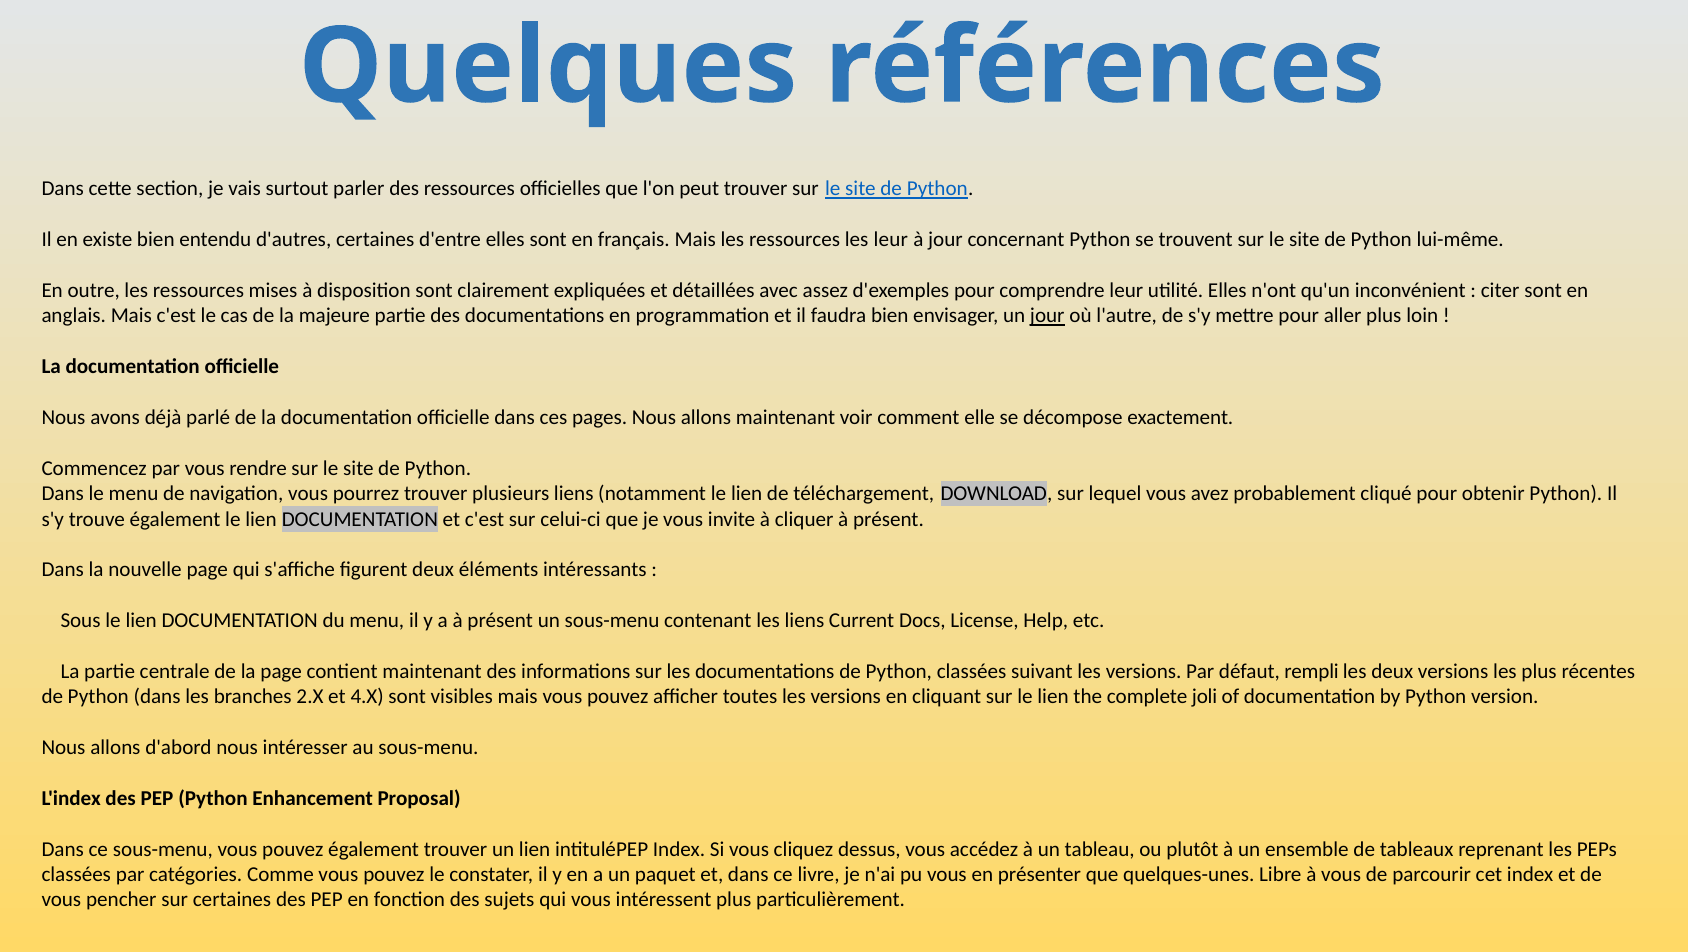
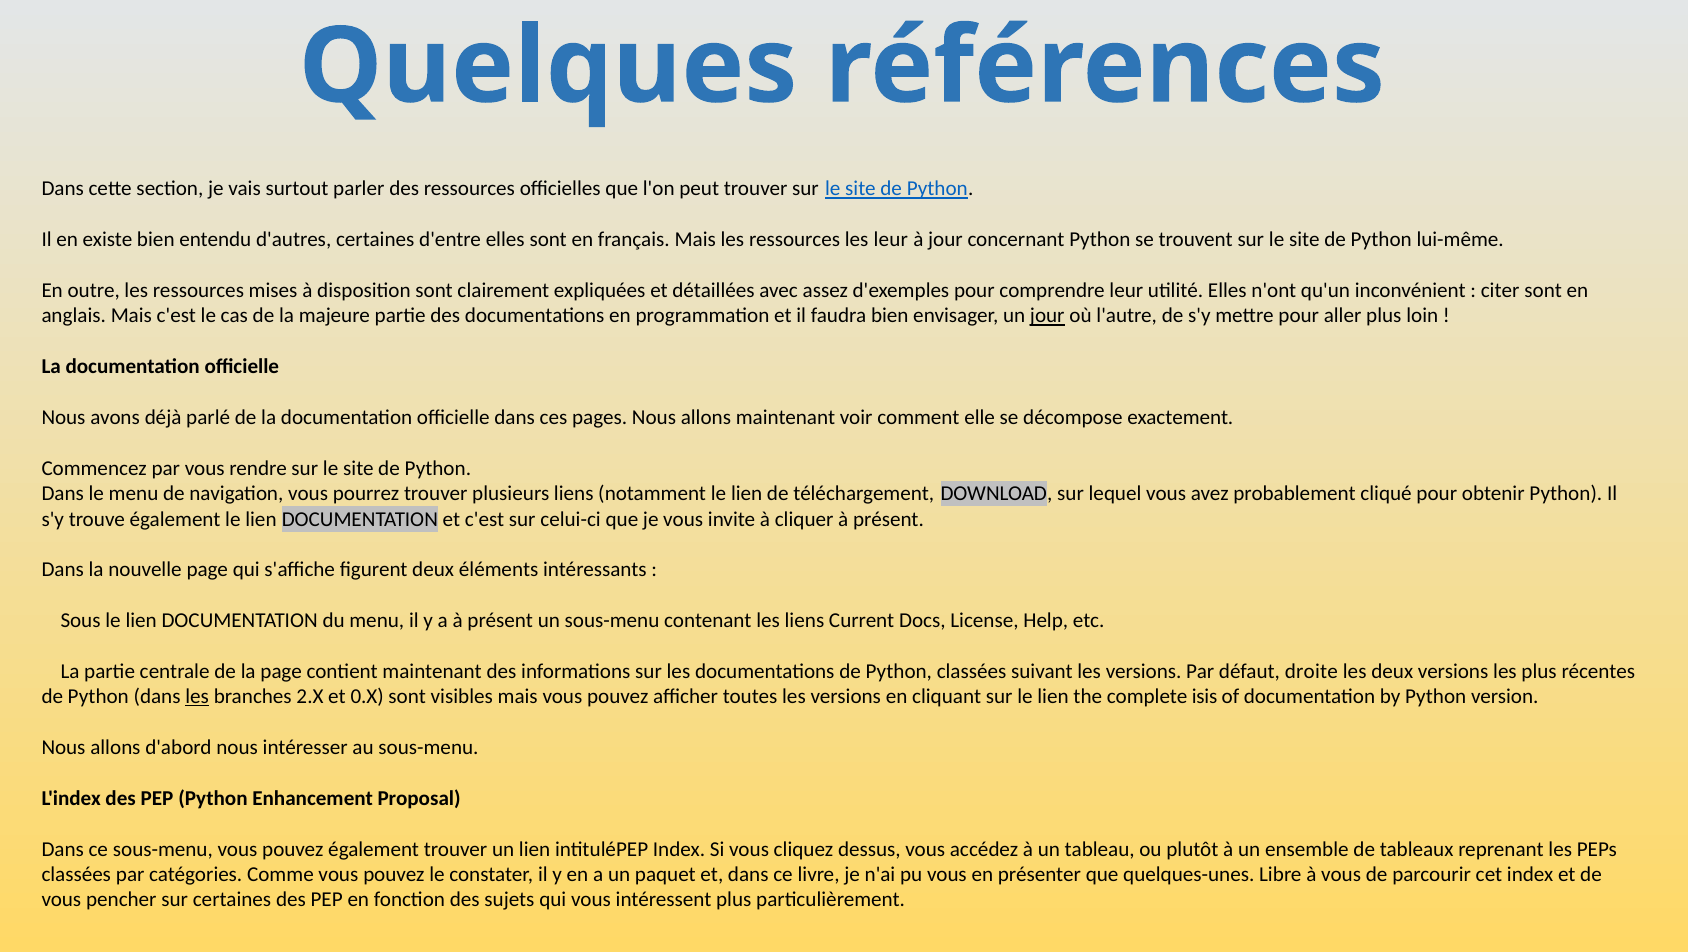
rempli: rempli -> droite (1311, 671)
les underline: none -> present (197, 697)
4.X: 4.X -> 0.X (367, 697)
joli: joli -> isis (1205, 697)
